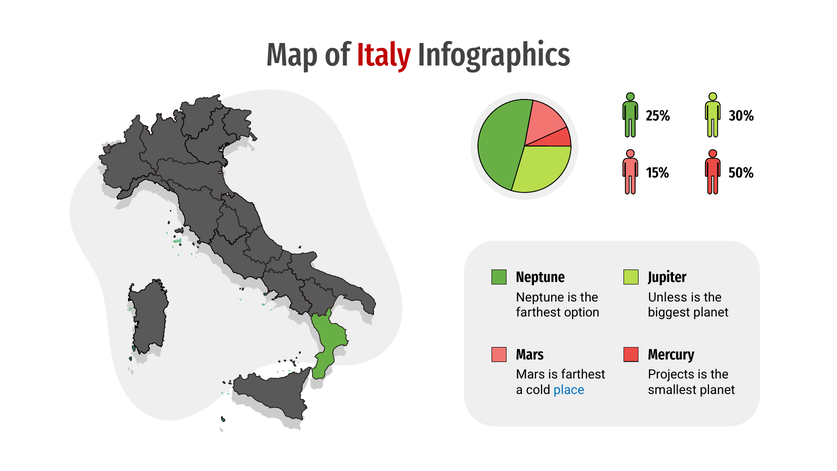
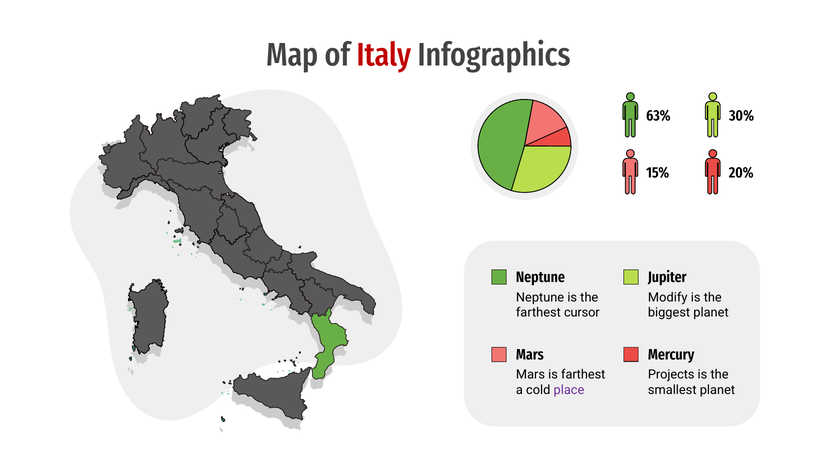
25%: 25% -> 63% (658, 116)
50%: 50% -> 20% (741, 173)
Unless: Unless -> Modify (668, 297)
option: option -> cursor (582, 313)
place colour: blue -> purple (569, 390)
